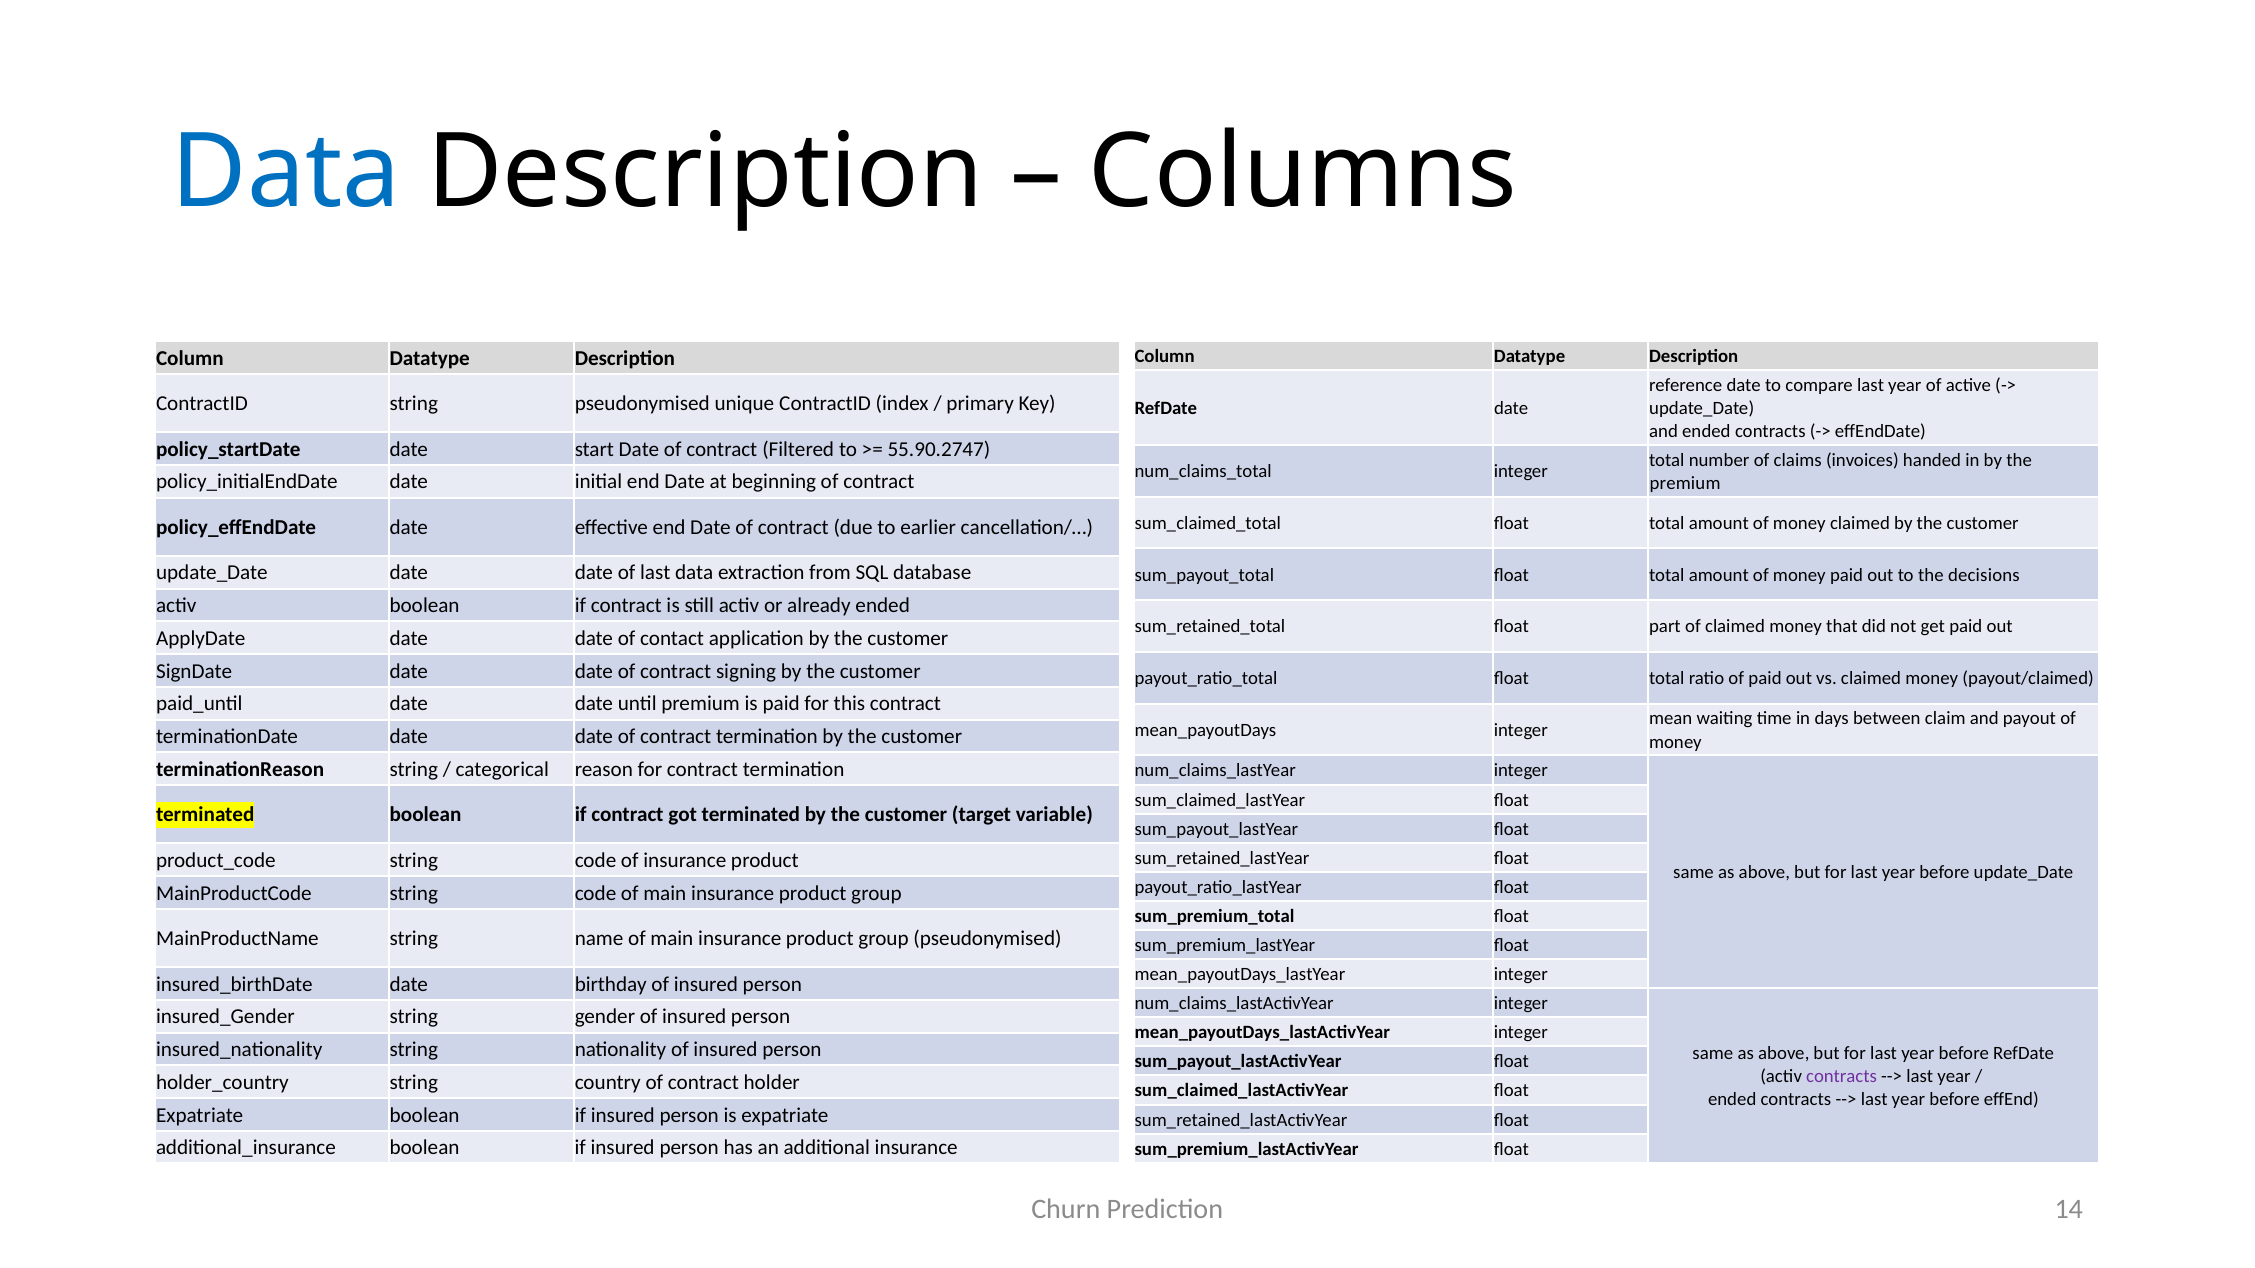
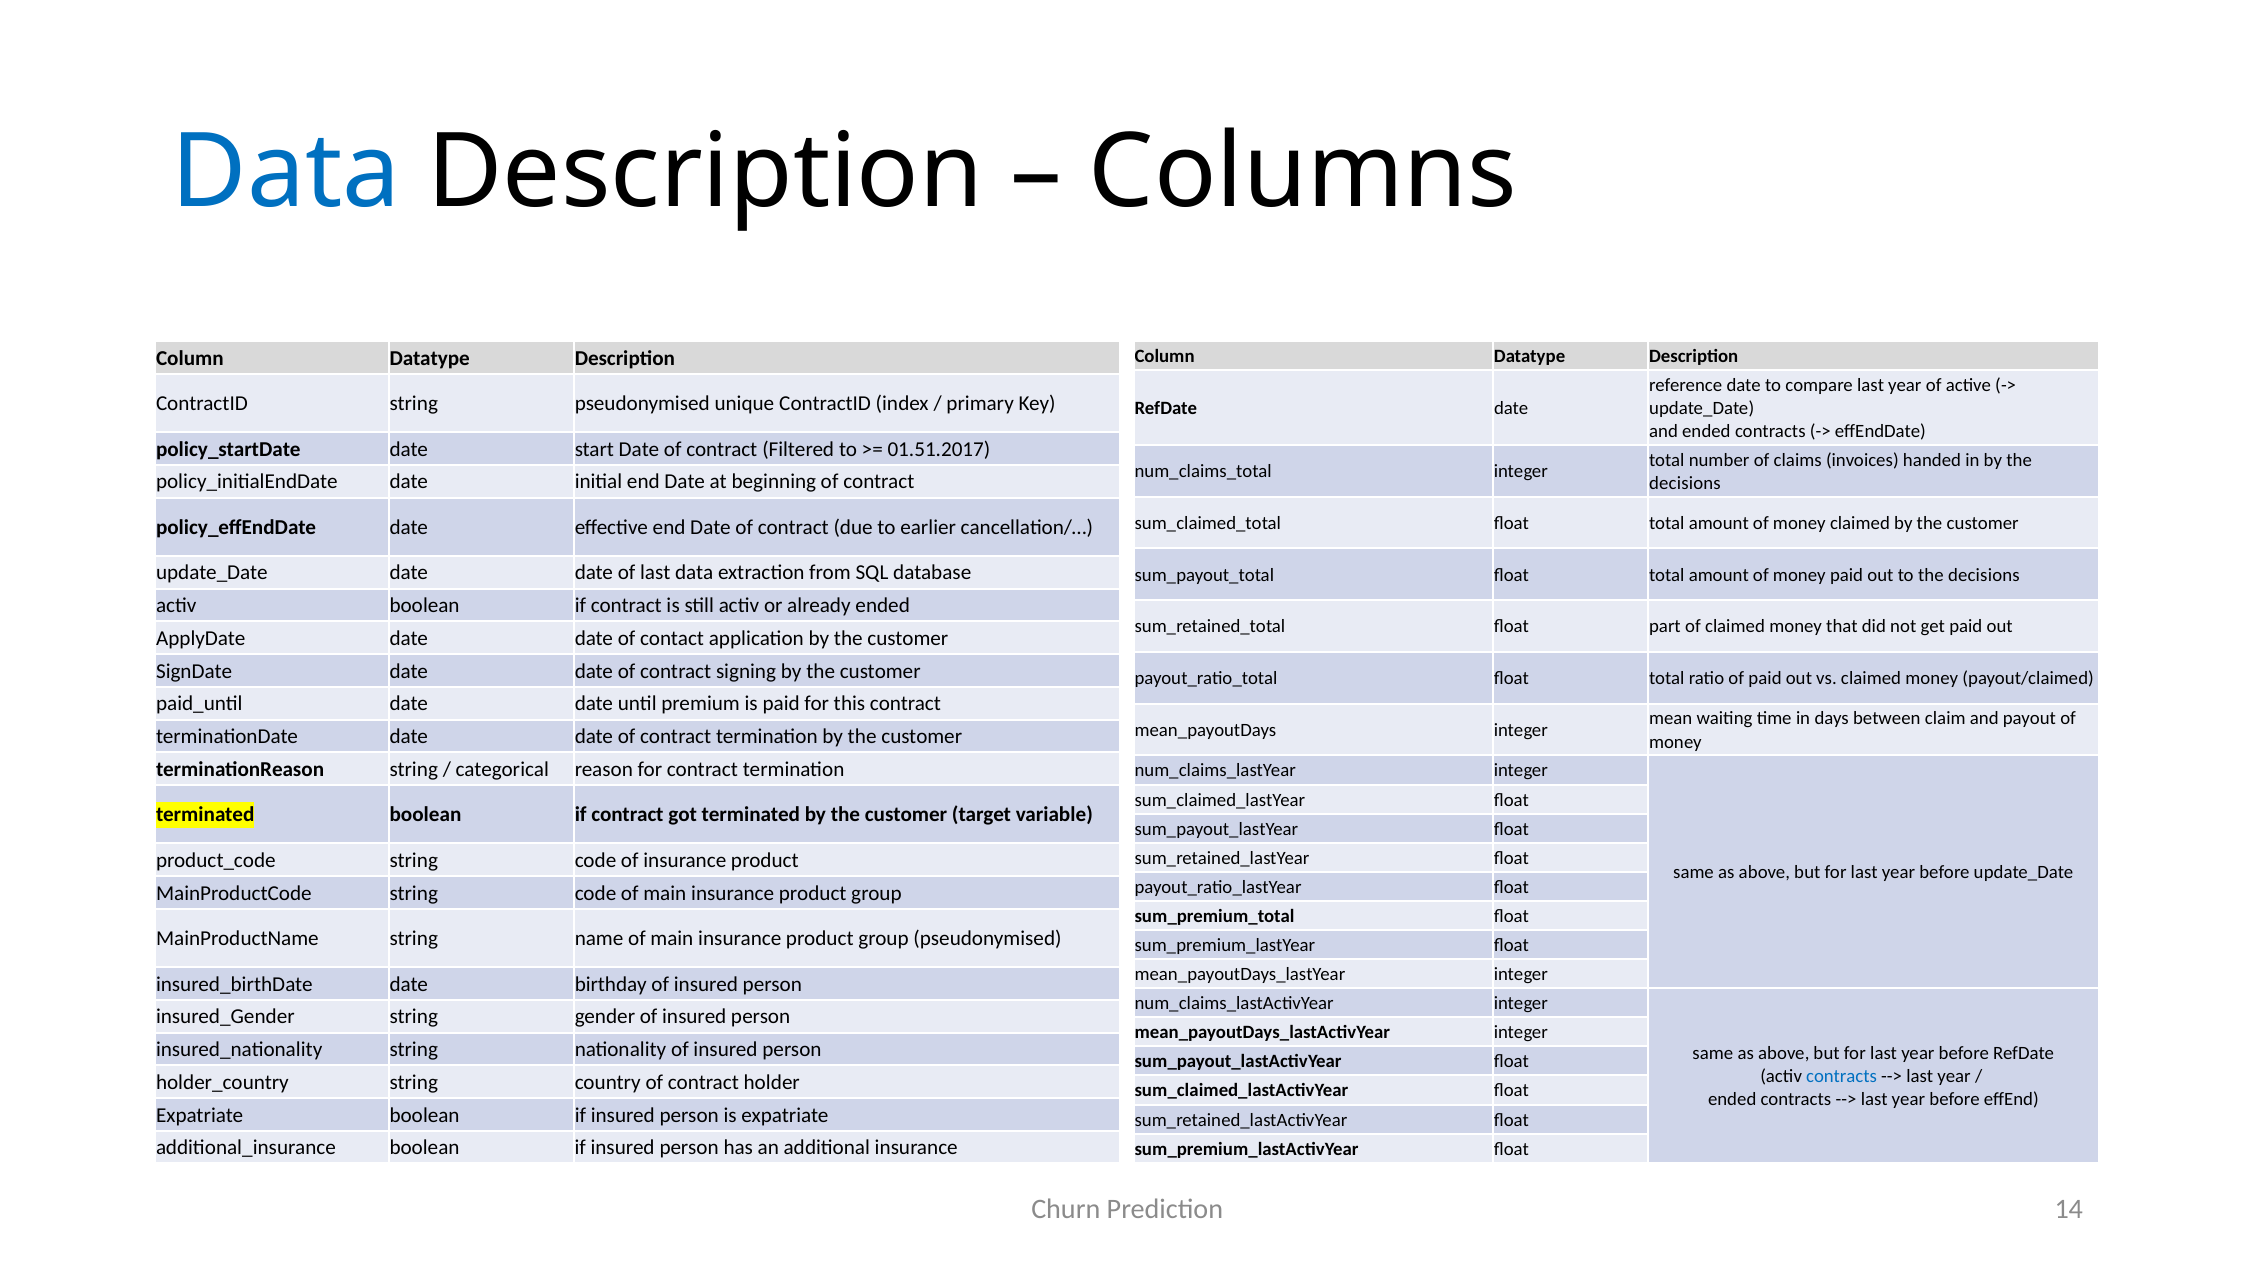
55.90.2747: 55.90.2747 -> 01.51.2017 (939, 449)
premium: premium -> decisions (1685, 483)
contracts colour: purple -> blue (1842, 1077)
